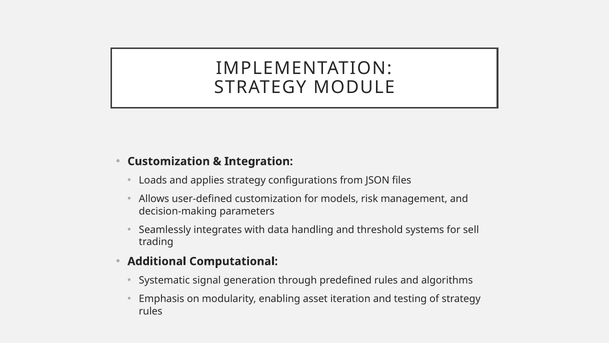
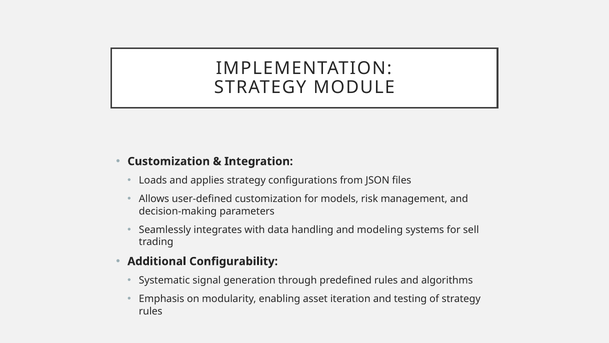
threshold: threshold -> modeling (380, 230)
Computational: Computational -> Configurability (234, 261)
